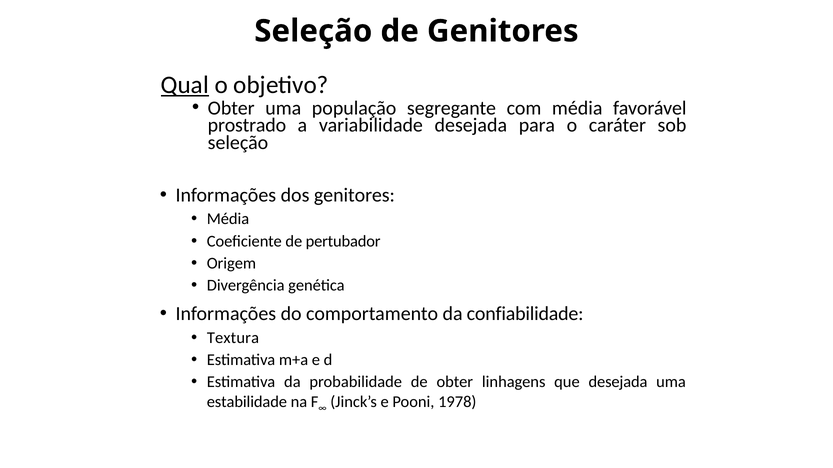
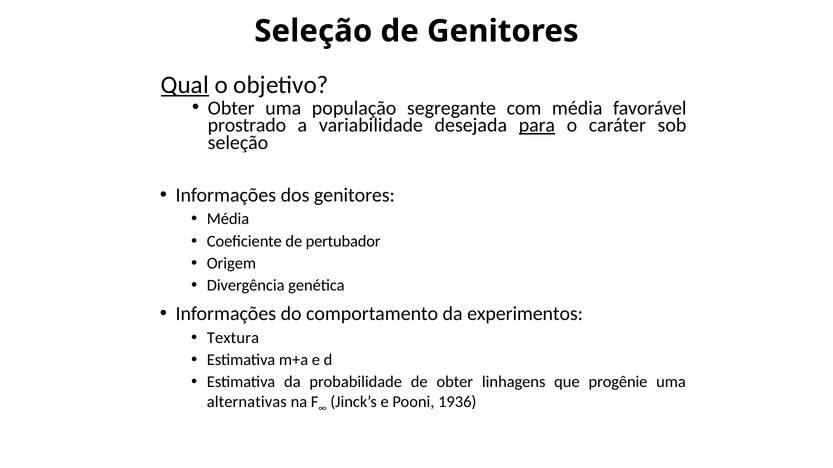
para underline: none -> present (537, 125)
confiabilidade: confiabilidade -> experimentos (525, 314)
que desejada: desejada -> progênie (618, 382)
estabilidade: estabilidade -> alternativas (247, 402)
1978: 1978 -> 1936 (457, 402)
